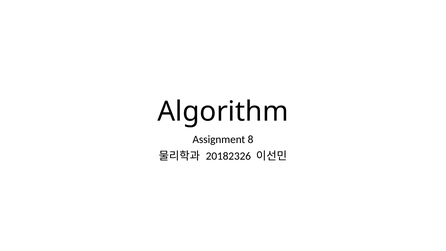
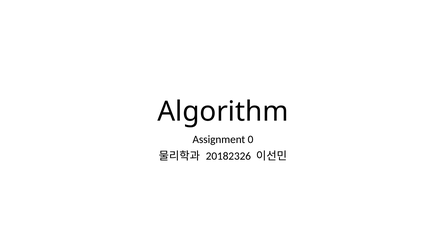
8: 8 -> 0 (251, 139)
